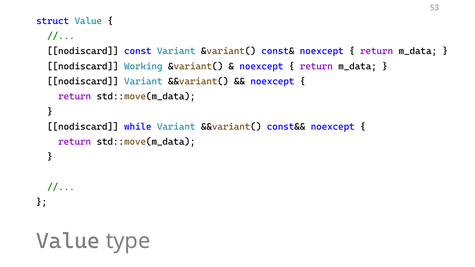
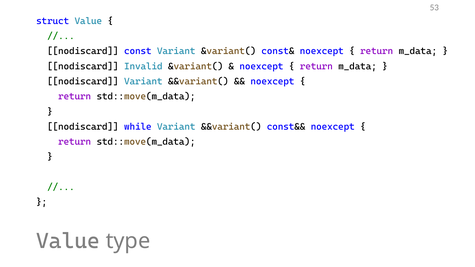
Working: Working -> Invalid (143, 66)
